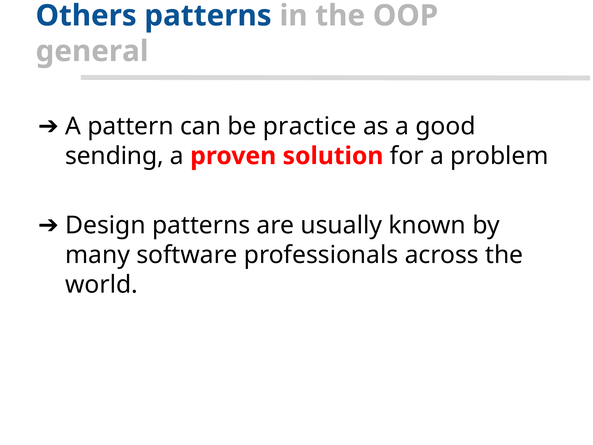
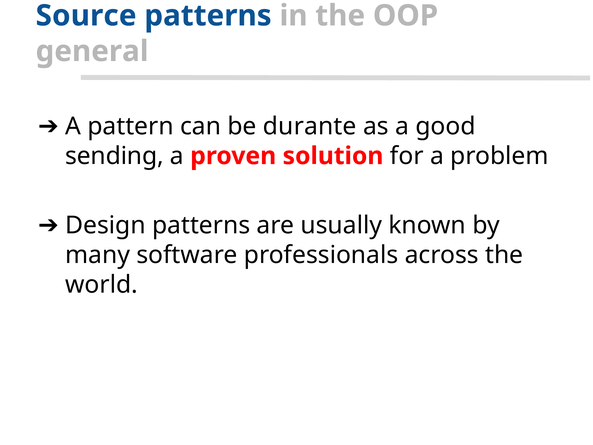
Others: Others -> Source (86, 16)
practice: practice -> durante (310, 126)
